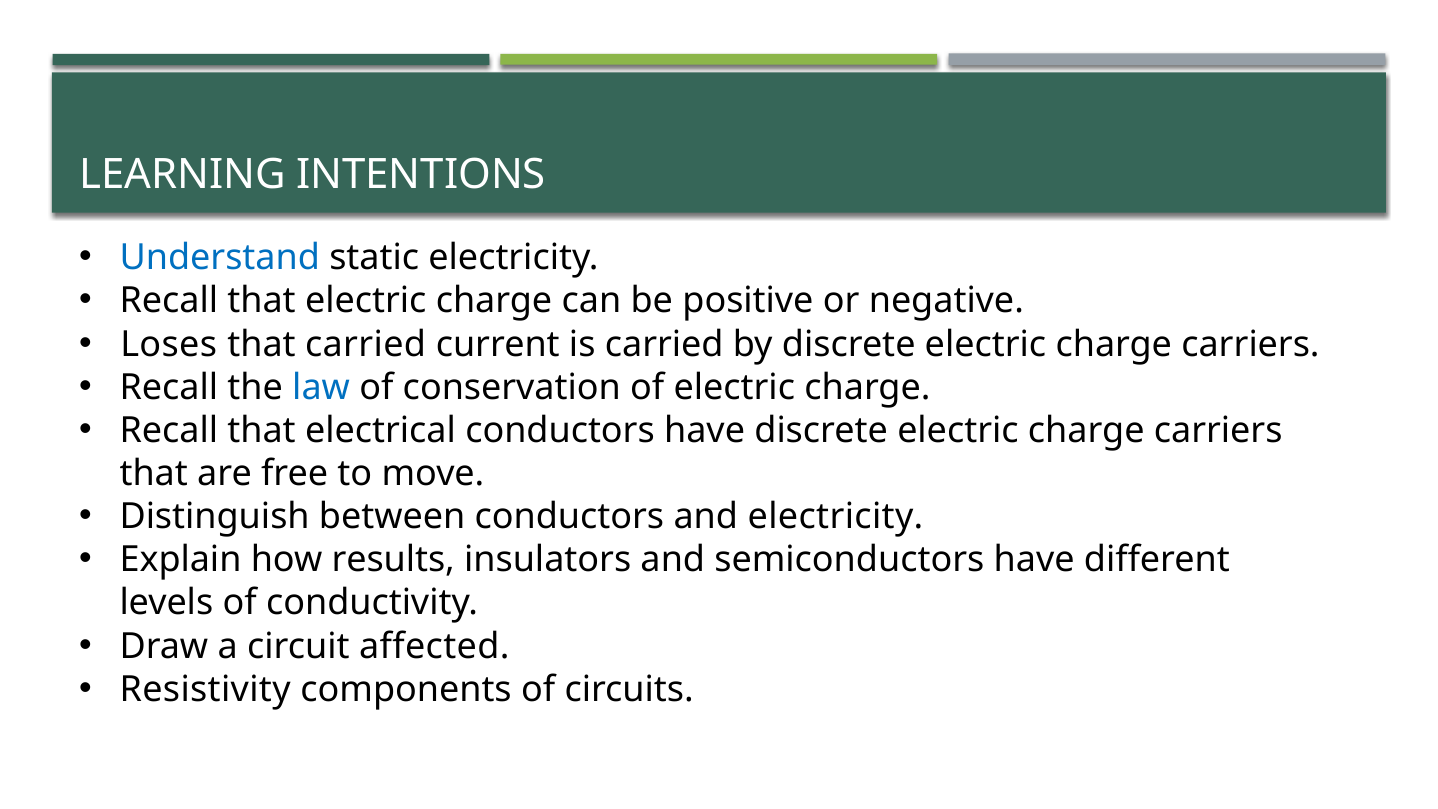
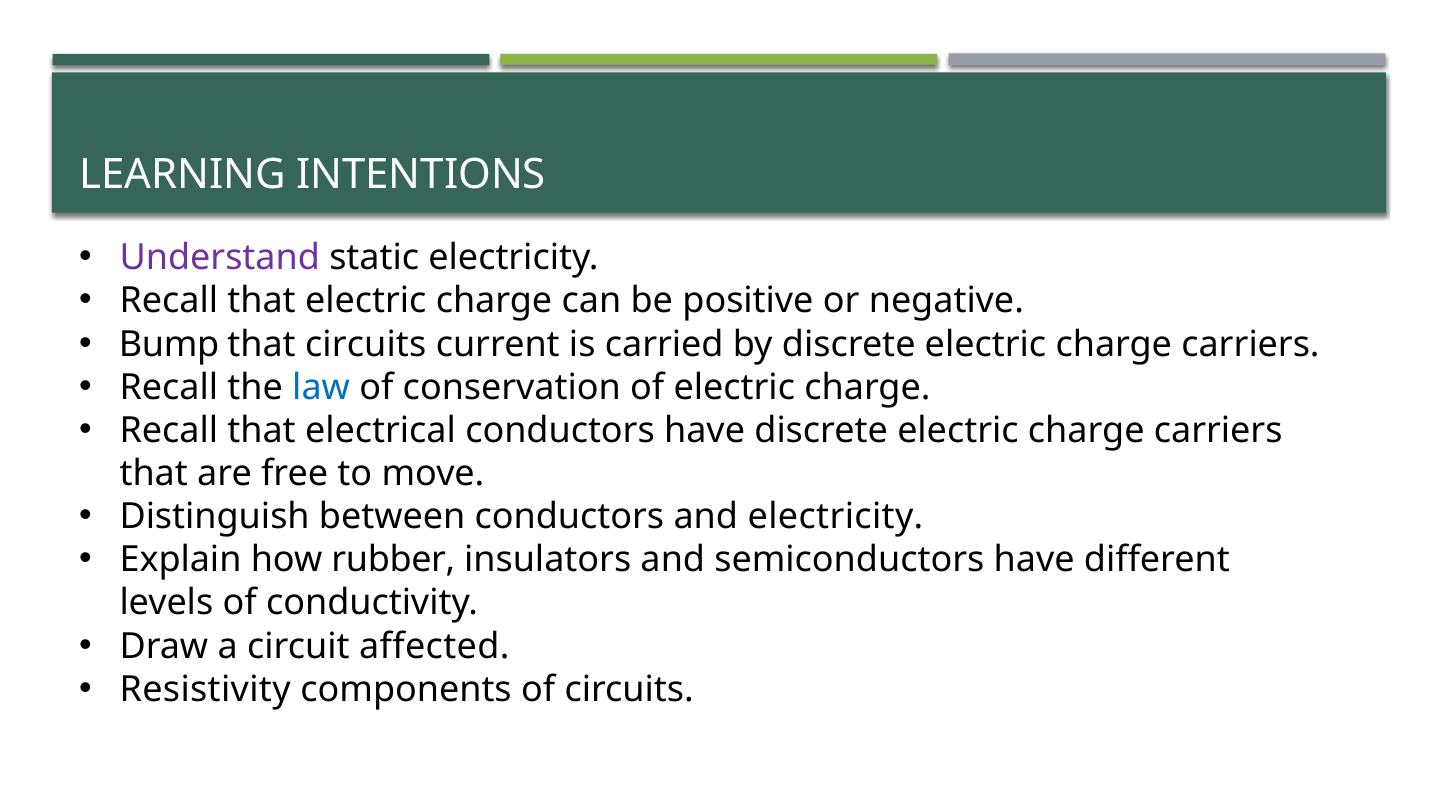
Understand colour: blue -> purple (220, 258)
Loses: Loses -> Bump (169, 344)
that carried: carried -> circuits (366, 344)
results: results -> rubber (393, 560)
